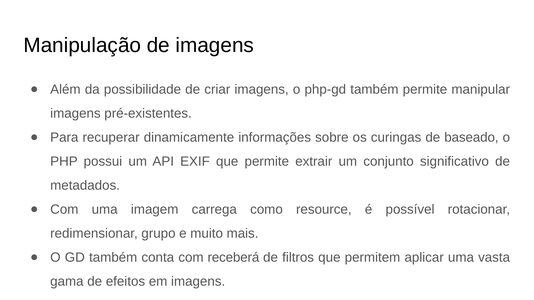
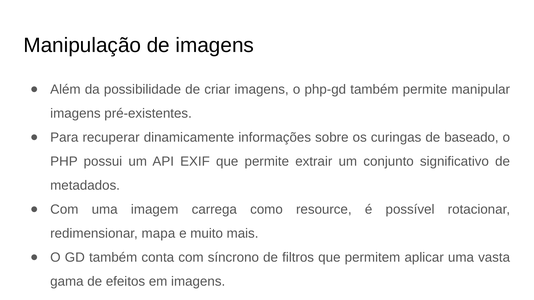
grupo: grupo -> mapa (158, 234)
receberá: receberá -> síncrono (233, 258)
